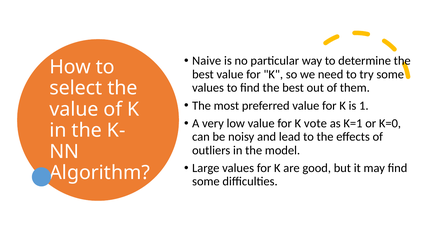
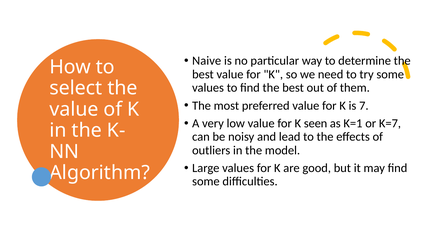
1: 1 -> 7 (364, 106)
vote: vote -> seen (316, 124)
K=0: K=0 -> K=7 (390, 124)
